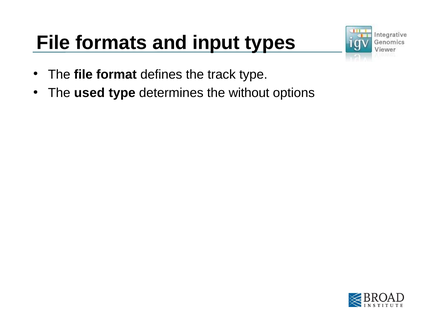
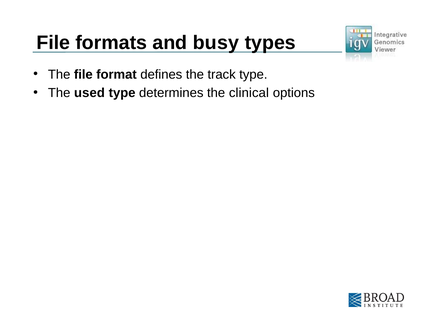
input: input -> busy (216, 43)
without: without -> clinical (249, 93)
